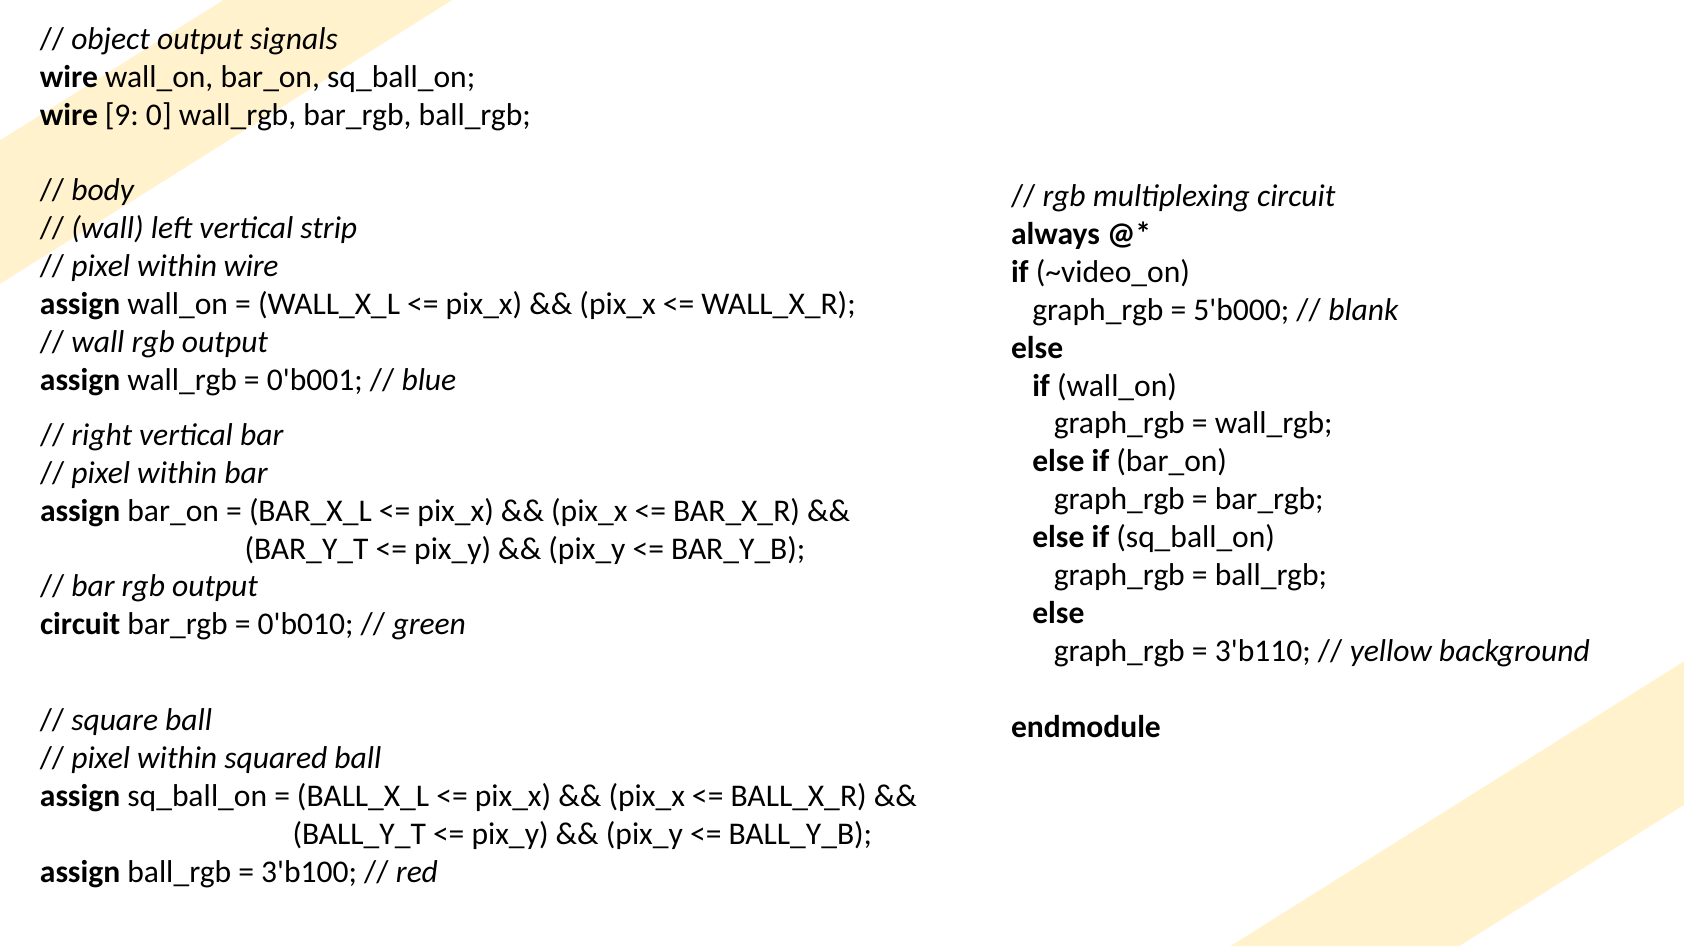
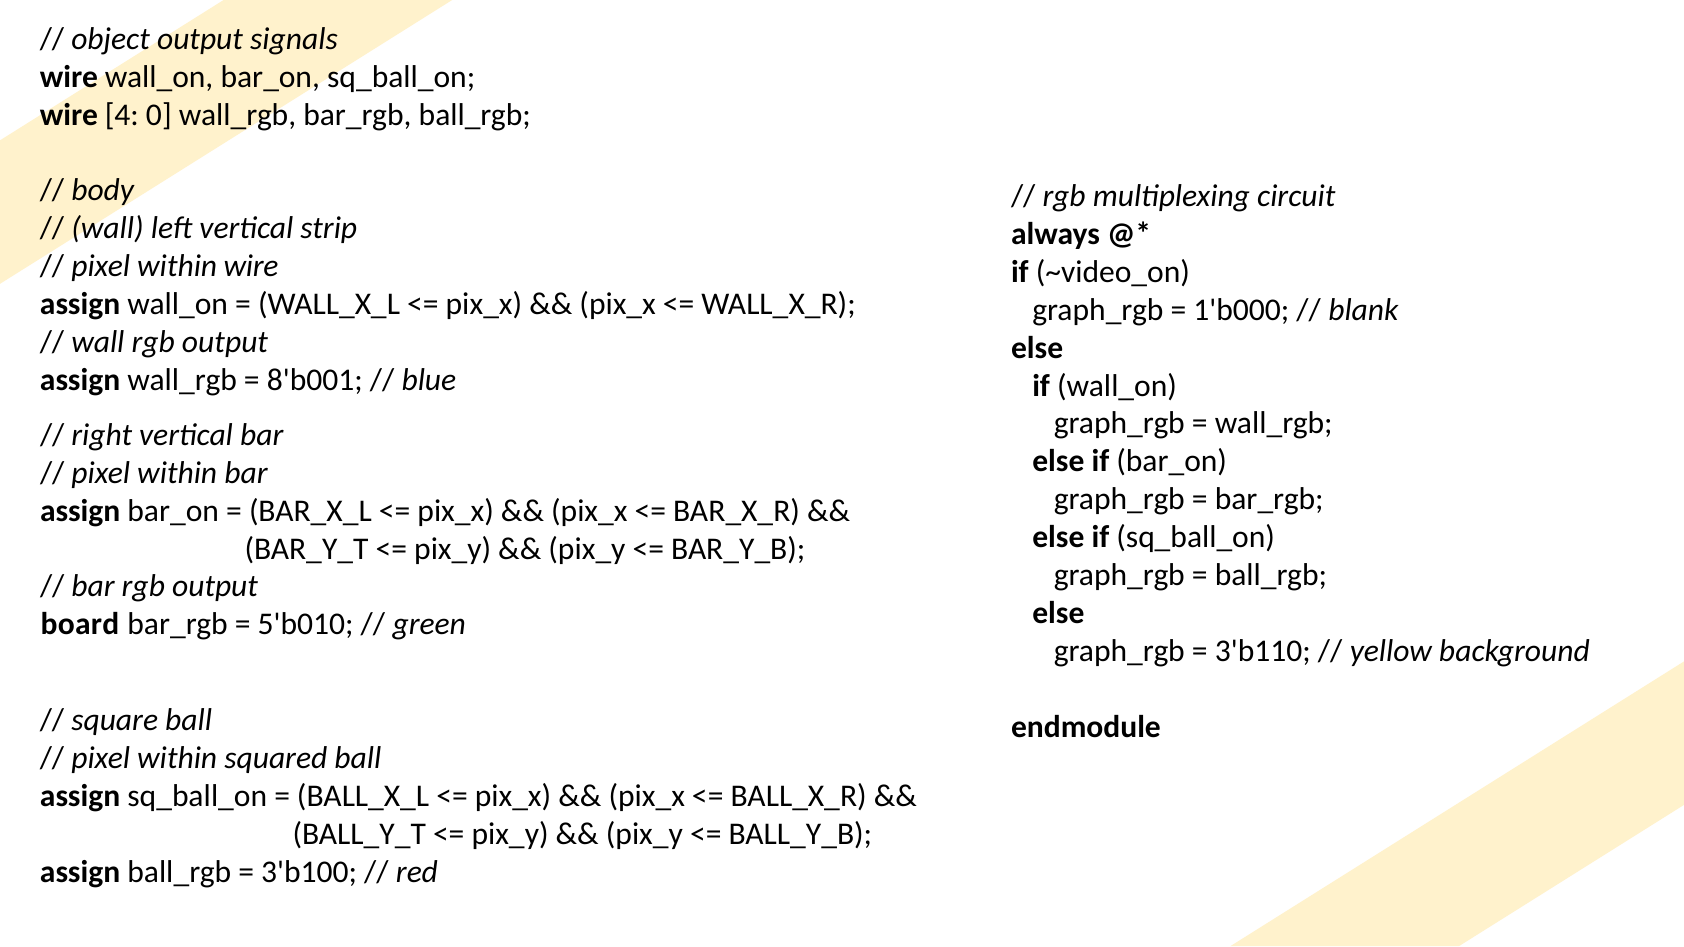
9: 9 -> 4 (122, 115)
5'b000: 5'b000 -> 1'b000 (1241, 310)
0'b001: 0'b001 -> 8'b001 (315, 380)
circuit: circuit -> board (80, 625)
0'b010: 0'b010 -> 5'b010 (306, 625)
